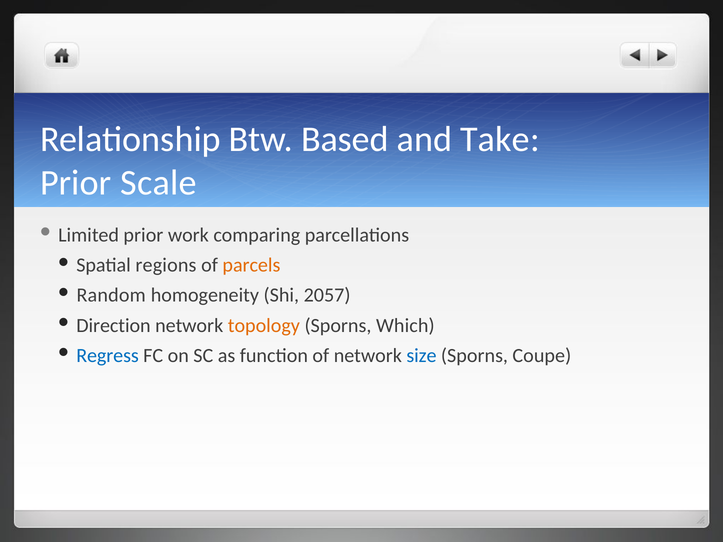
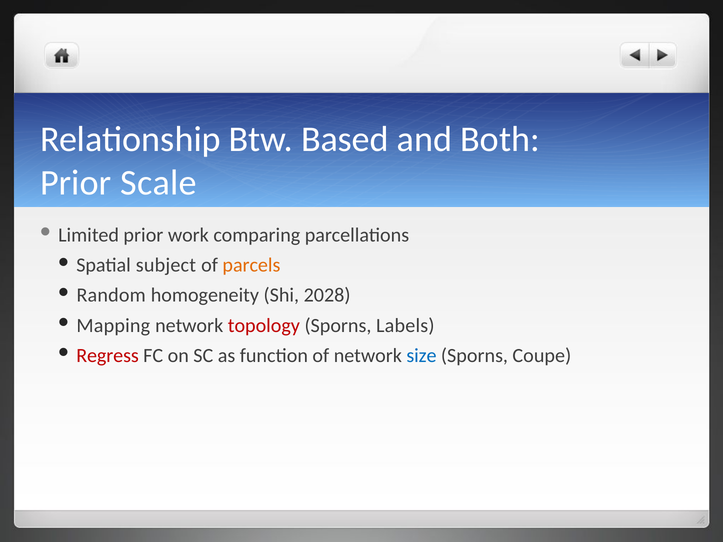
Take: Take -> Both (500, 139)
regions: regions -> subject (166, 265)
2057: 2057 -> 2028 (327, 295)
Direction: Direction -> Mapping (113, 326)
topology colour: orange -> red (264, 326)
Which: Which -> Labels (405, 326)
Regress colour: blue -> red (108, 356)
